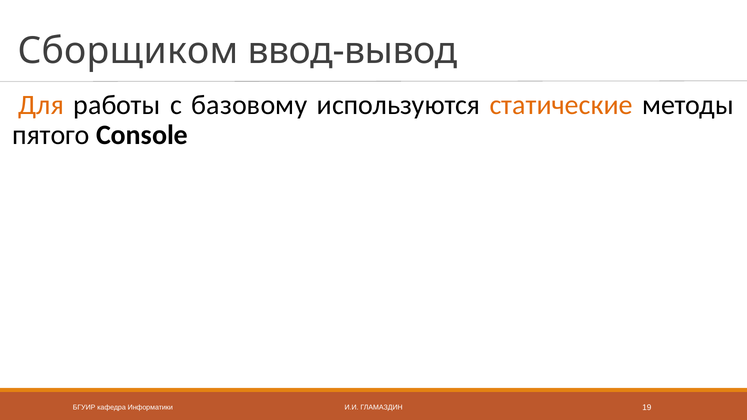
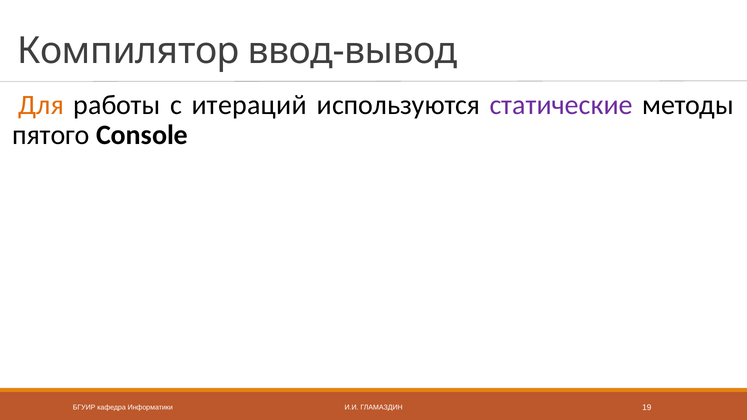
Сборщиком: Сборщиком -> Компилятор (128, 51)
базовому: базовому -> итераций (249, 105)
статические colour: orange -> purple (561, 105)
